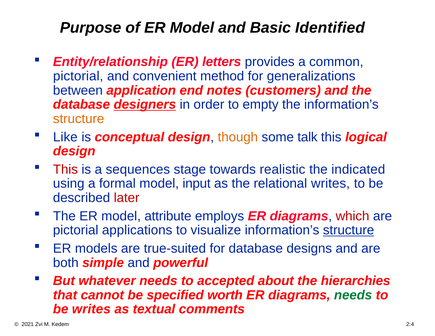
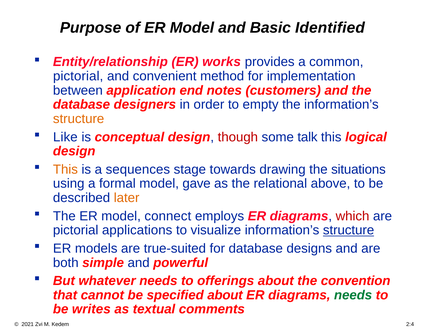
letters: letters -> works (222, 62)
generalizations: generalizations -> implementation (311, 76)
designers underline: present -> none (145, 105)
though colour: orange -> red (238, 137)
This colour: red -> orange (65, 169)
realistic: realistic -> drawing (283, 169)
indicated: indicated -> situations (358, 169)
input: input -> gave (197, 184)
relational writes: writes -> above (331, 184)
later colour: red -> orange (127, 198)
attribute: attribute -> connect (168, 216)
accepted: accepted -> offerings (226, 281)
hierarchies: hierarchies -> convention (356, 281)
specified worth: worth -> about (225, 295)
